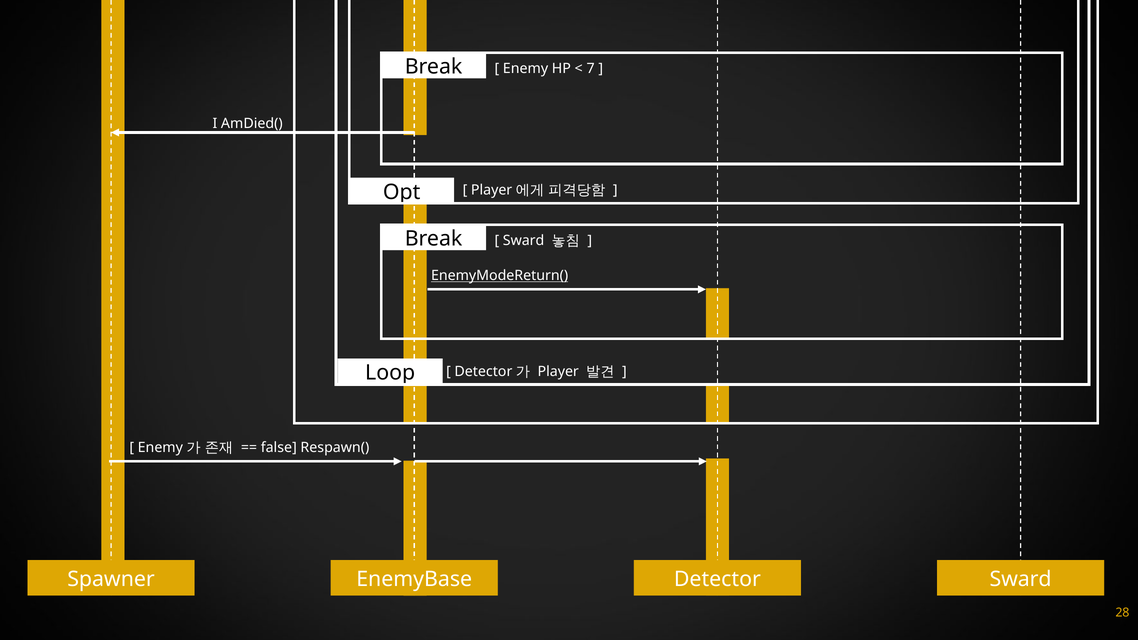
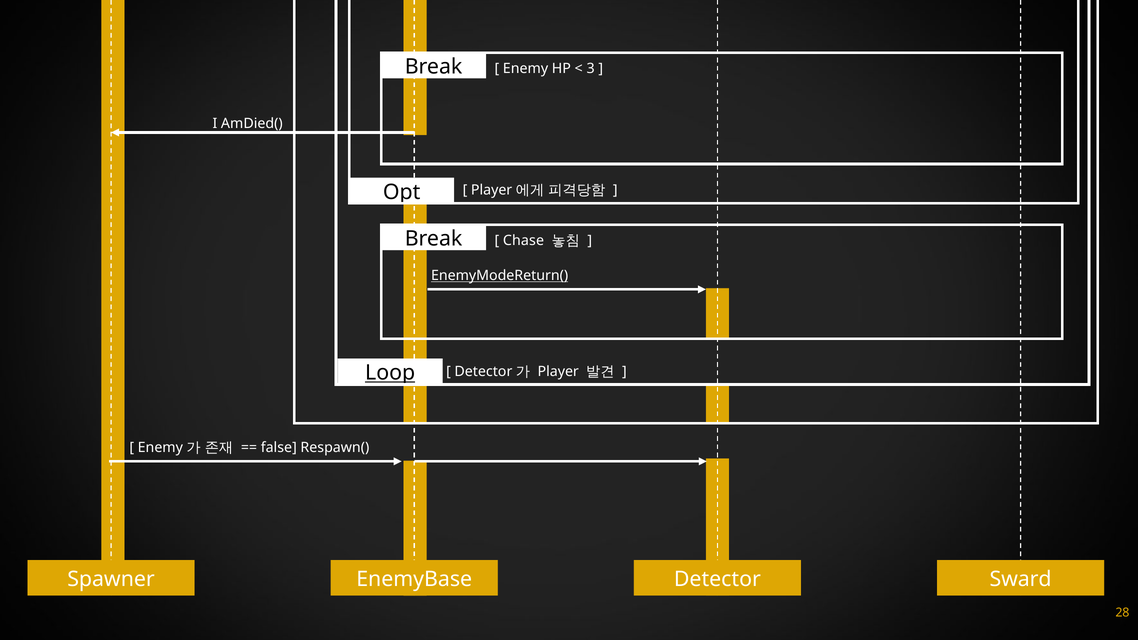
7: 7 -> 3 (591, 69)
Sward: Sward -> Chase (523, 241)
Loop underline: none -> present (390, 373)
